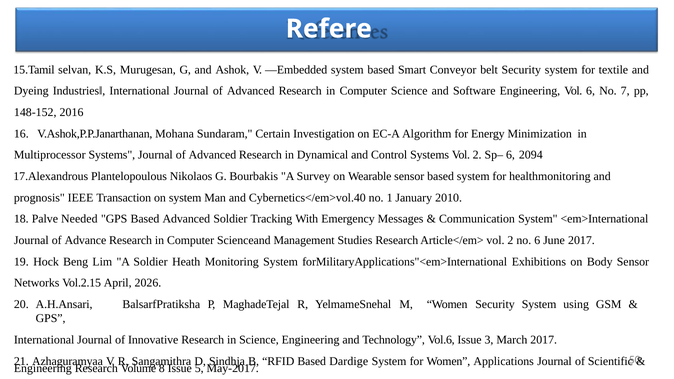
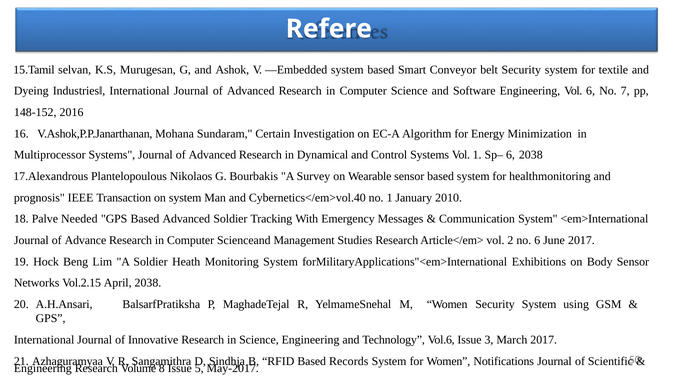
Systems Vol 2: 2 -> 1 (477, 155)
6 2094: 2094 -> 2038 (531, 155)
April 2026: 2026 -> 2038 (148, 283)
Dardige: Dardige -> Records (349, 361)
Applications: Applications -> Notifications (504, 361)
